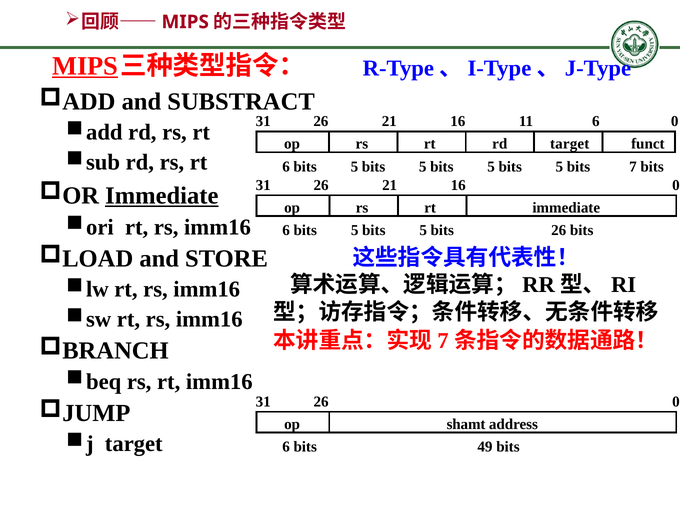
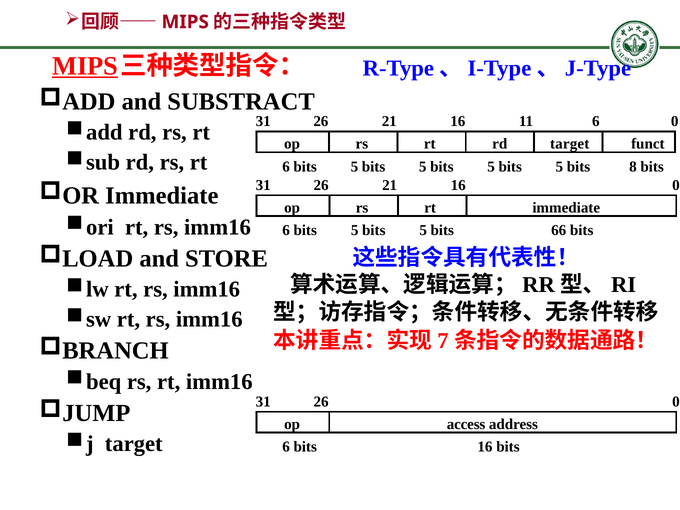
7: 7 -> 8 (633, 167)
Immediate underline: present -> none (162, 196)
bits 26: 26 -> 66 (559, 230)
shamt: shamt -> access (466, 424)
bits 49: 49 -> 16 (485, 447)
